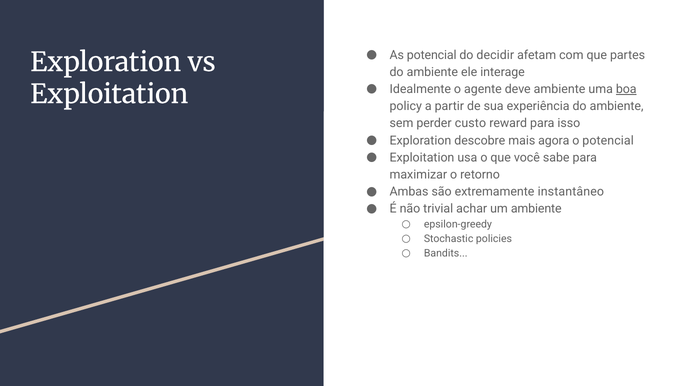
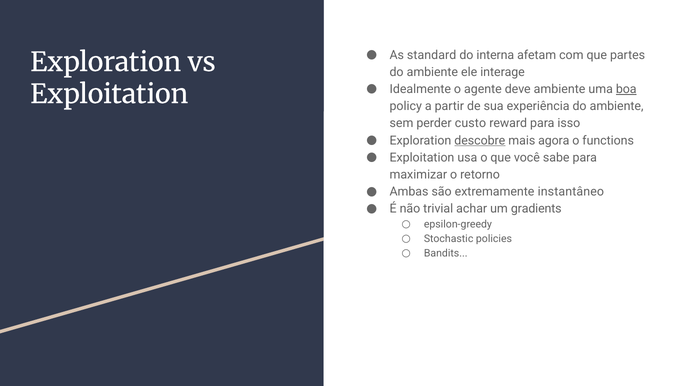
As potencial: potencial -> standard (432, 55)
decidir: decidir -> interna (495, 55)
descobre underline: none -> present (480, 140)
o potencial: potencial -> functions (608, 140)
um ambiente: ambiente -> gradients (536, 209)
